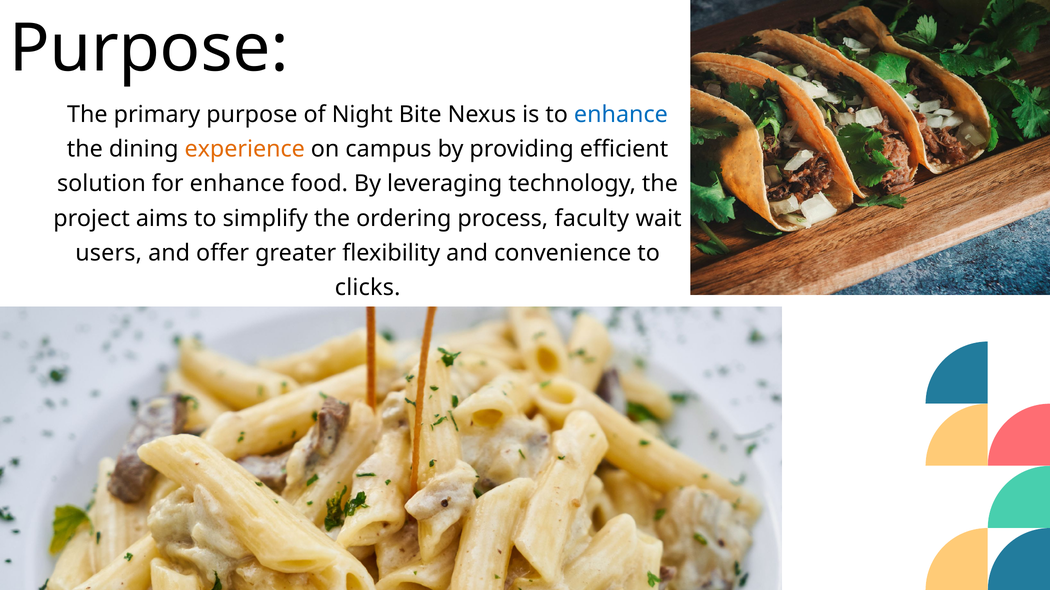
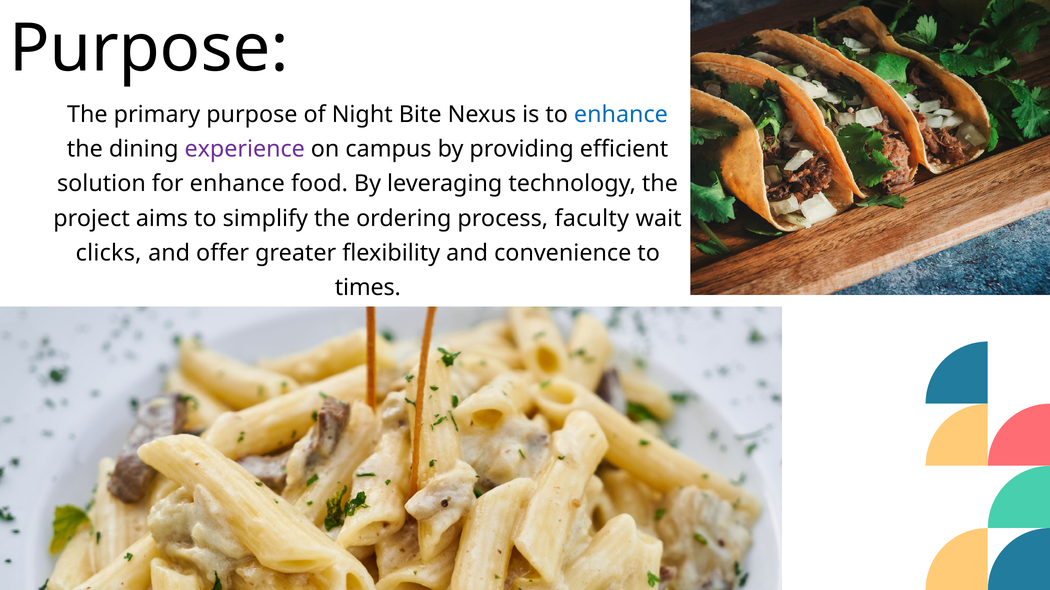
experience colour: orange -> purple (245, 149)
users: users -> clicks (109, 253)
clicks: clicks -> times (368, 288)
